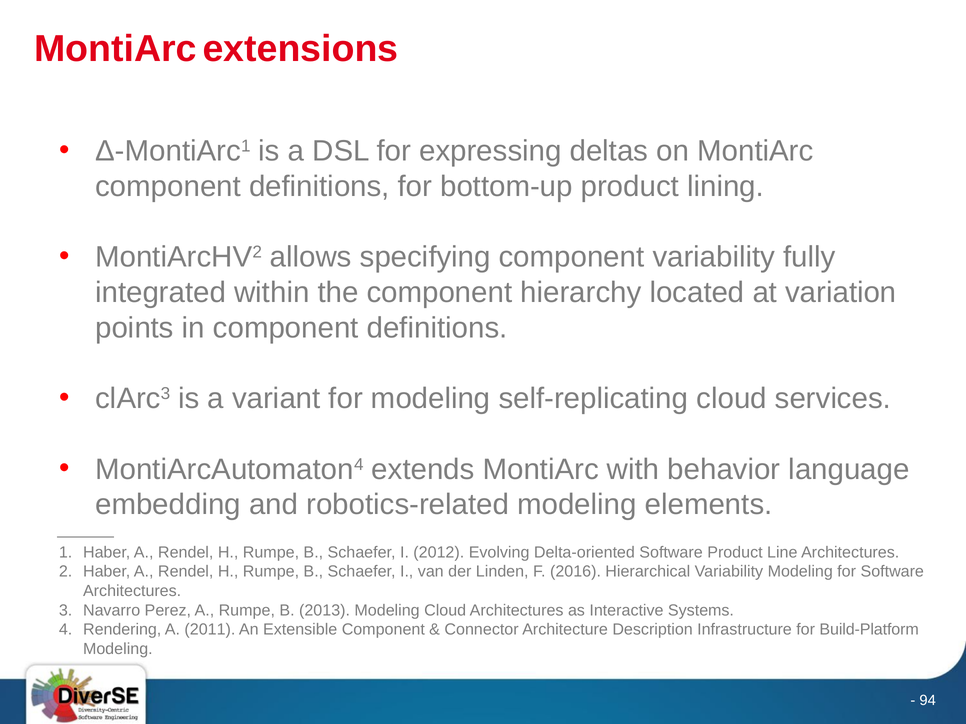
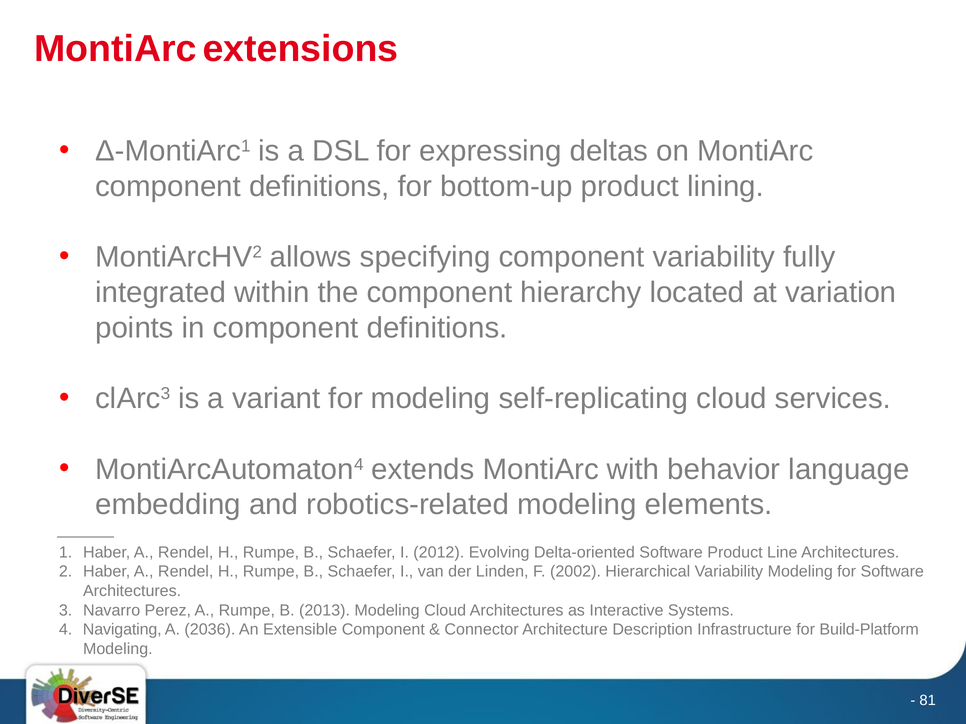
2016: 2016 -> 2002 (576, 572)
Rendering: Rendering -> Navigating (122, 630)
2011: 2011 -> 2036 (210, 630)
94: 94 -> 81 (928, 701)
